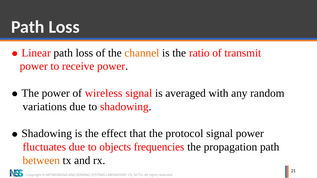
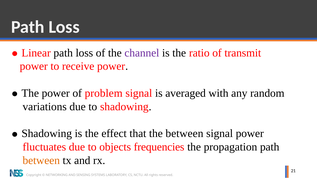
channel colour: orange -> purple (142, 53)
wireless: wireless -> problem (104, 93)
the protocol: protocol -> between (184, 134)
